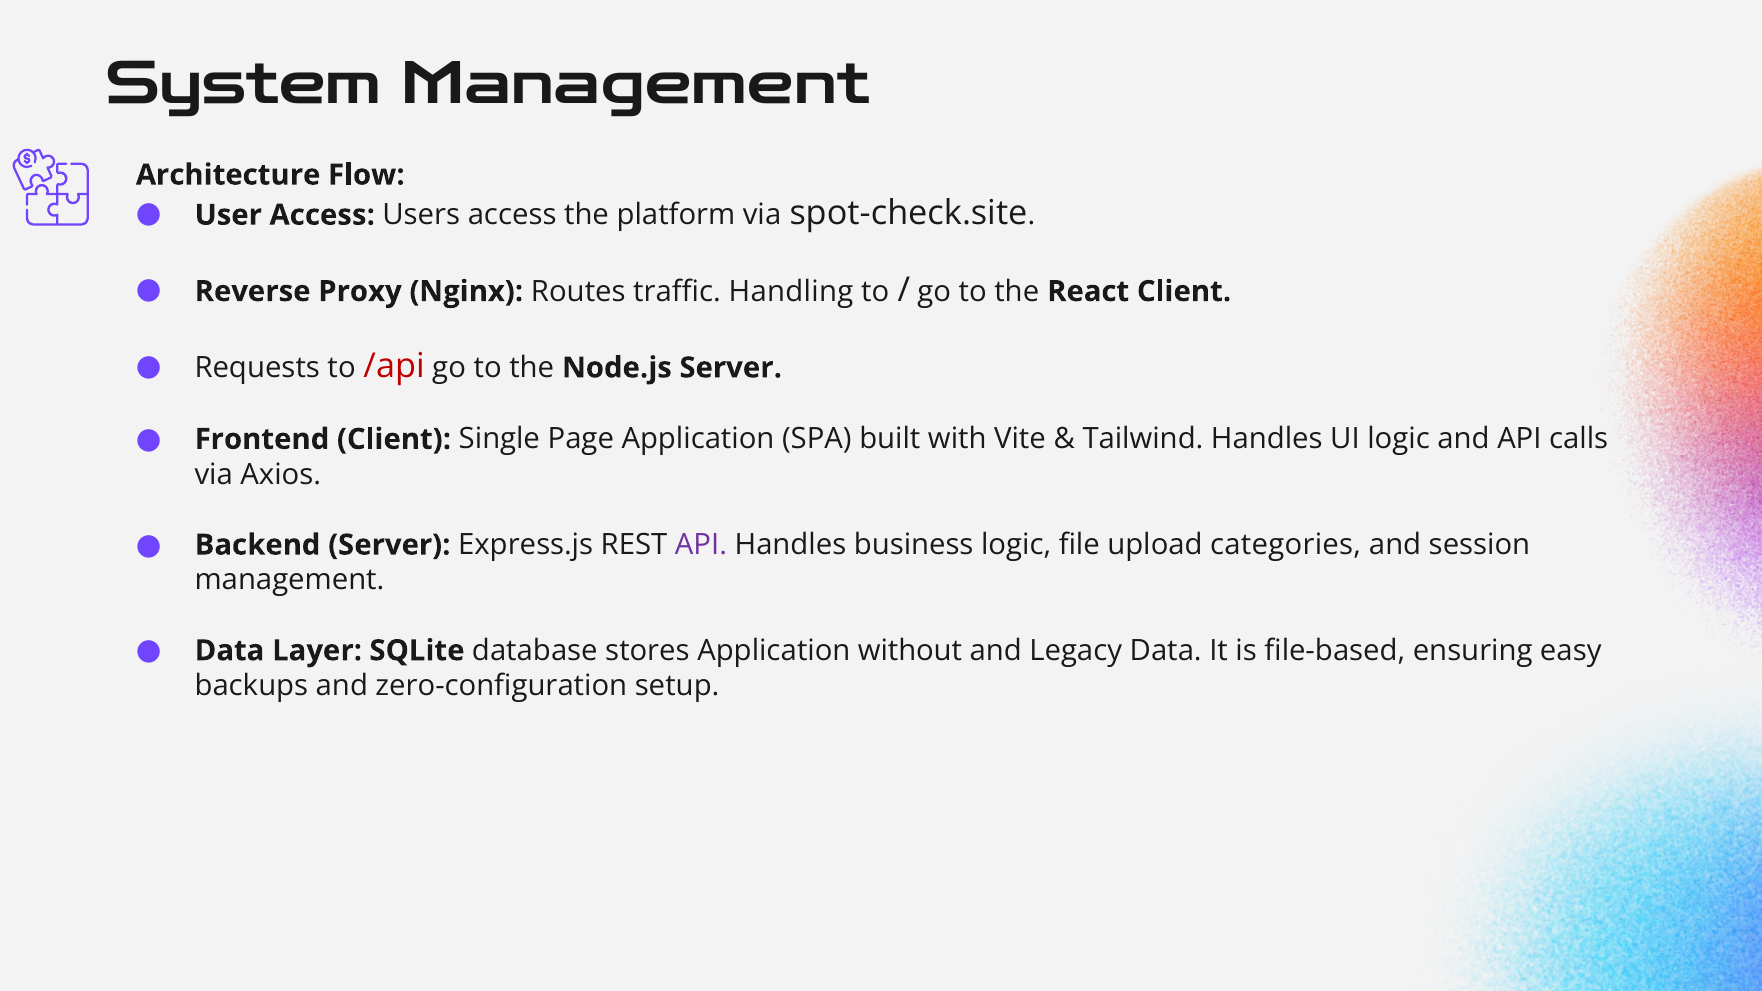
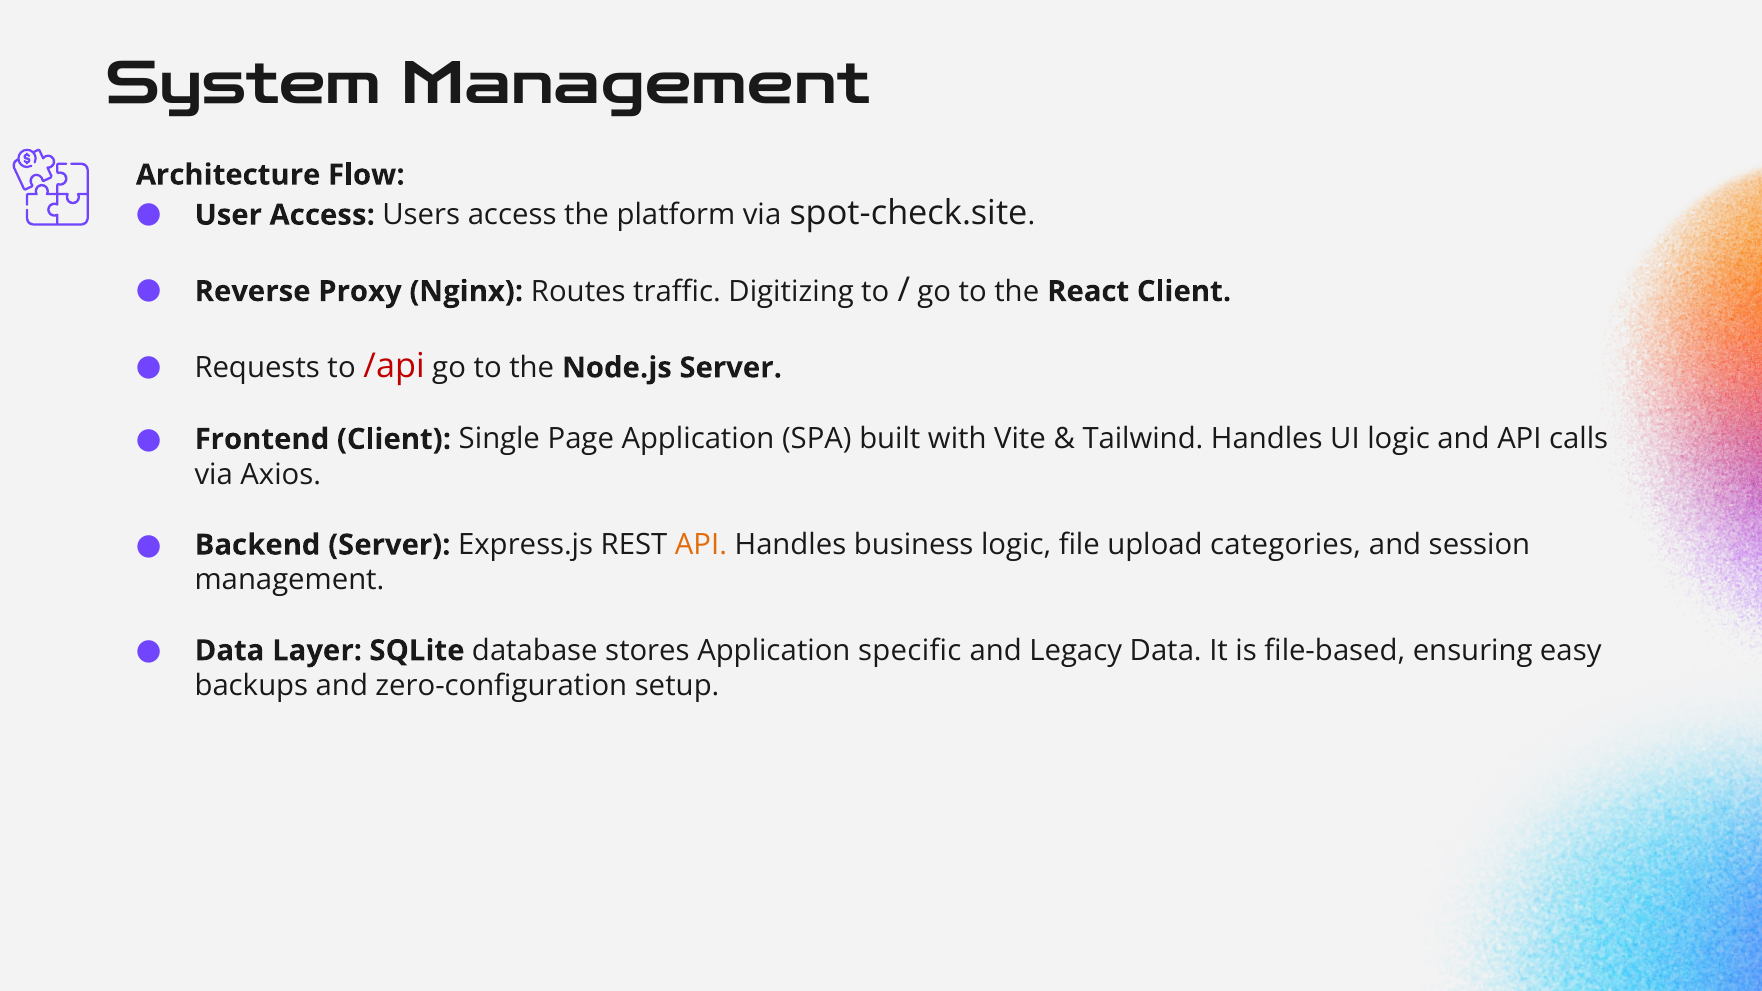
Handling: Handling -> Digitizing (791, 291)
API colour: purple -> orange (701, 545)
without: without -> specific (910, 651)
